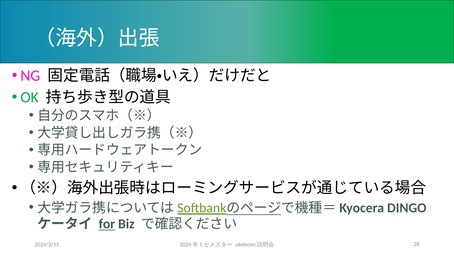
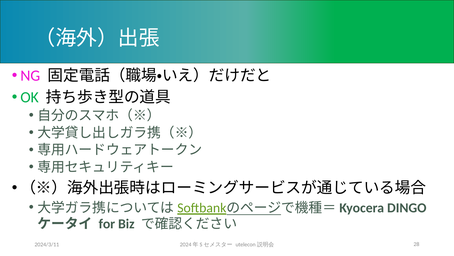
for underline: present -> none (107, 224)
